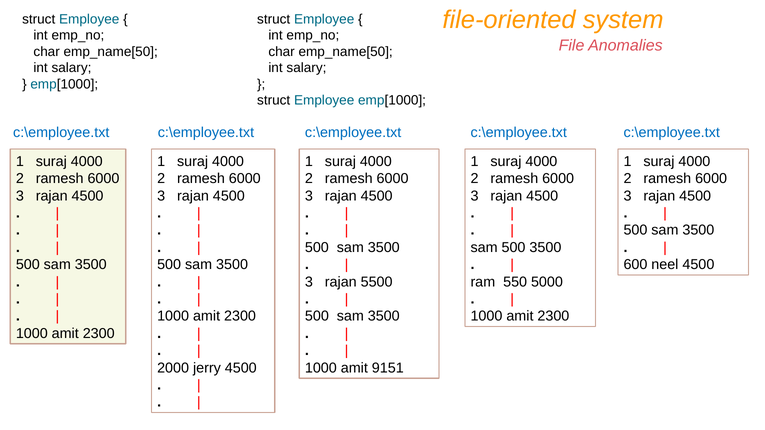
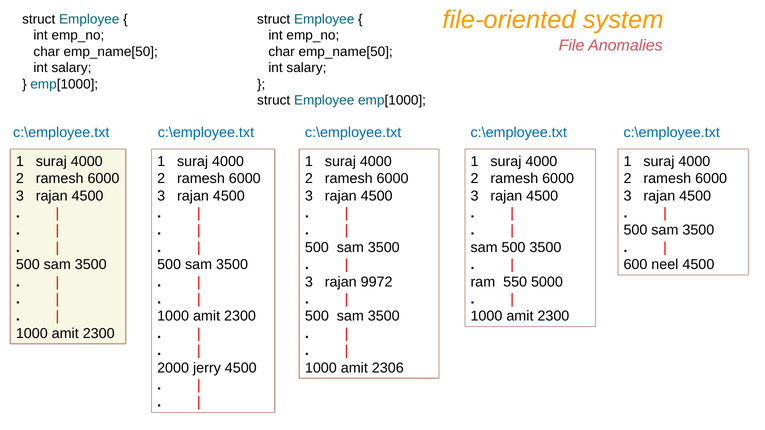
5500: 5500 -> 9972 (377, 282)
9151: 9151 -> 2306 (388, 368)
